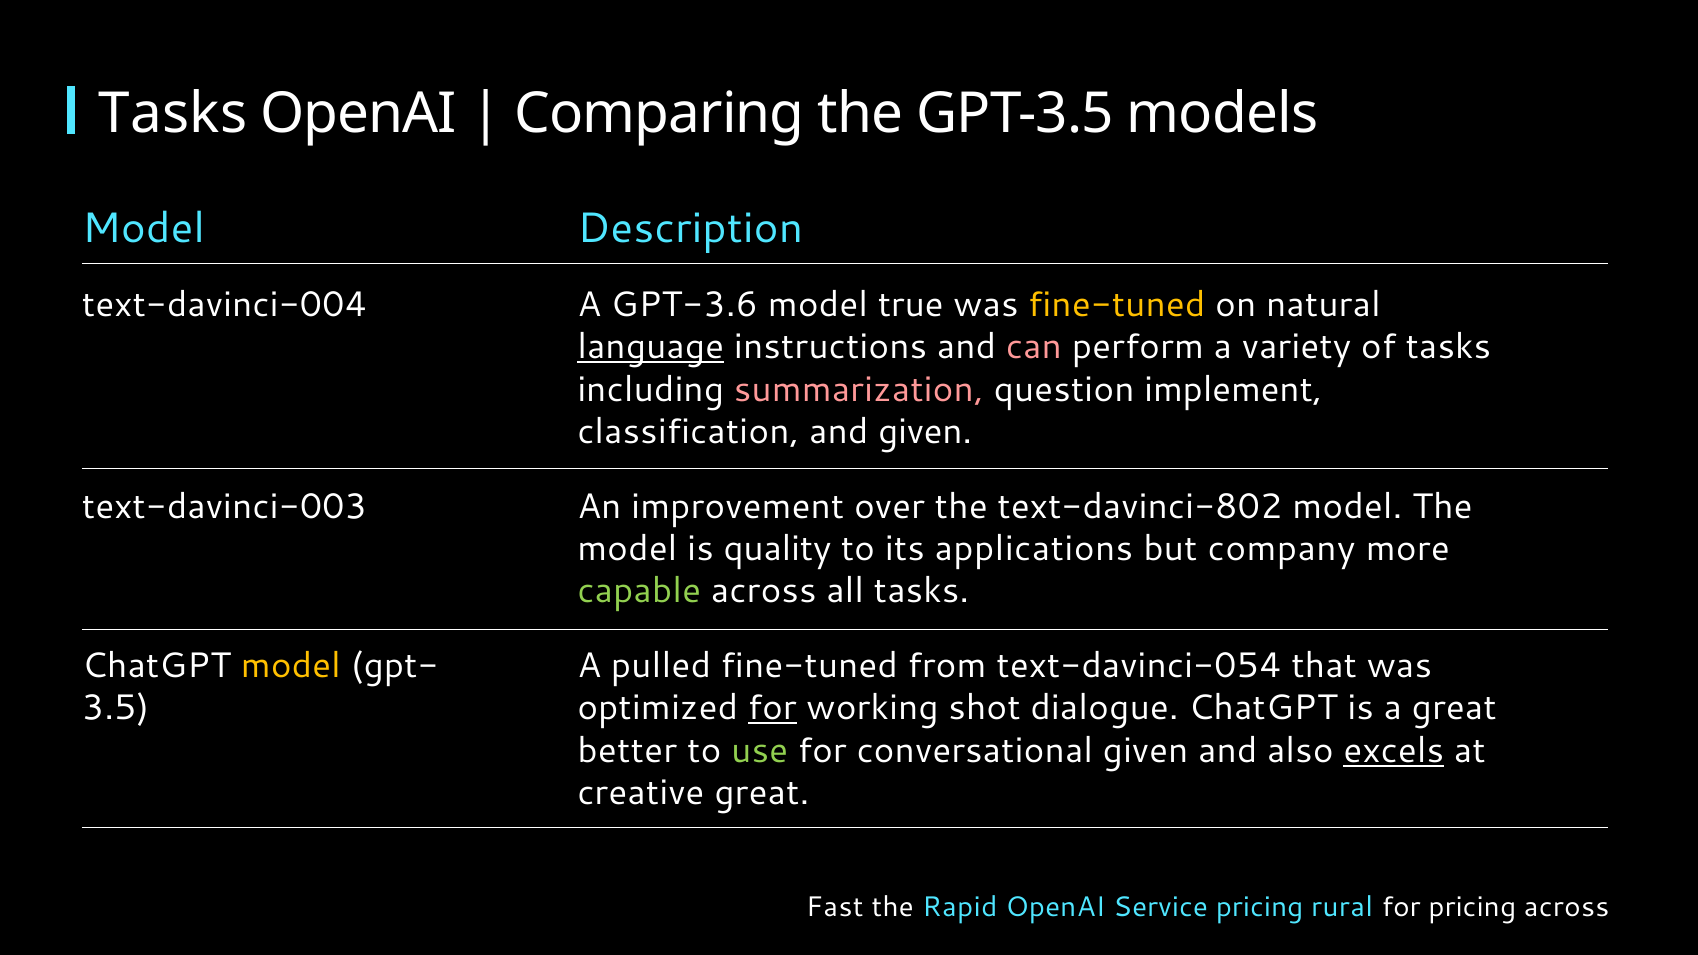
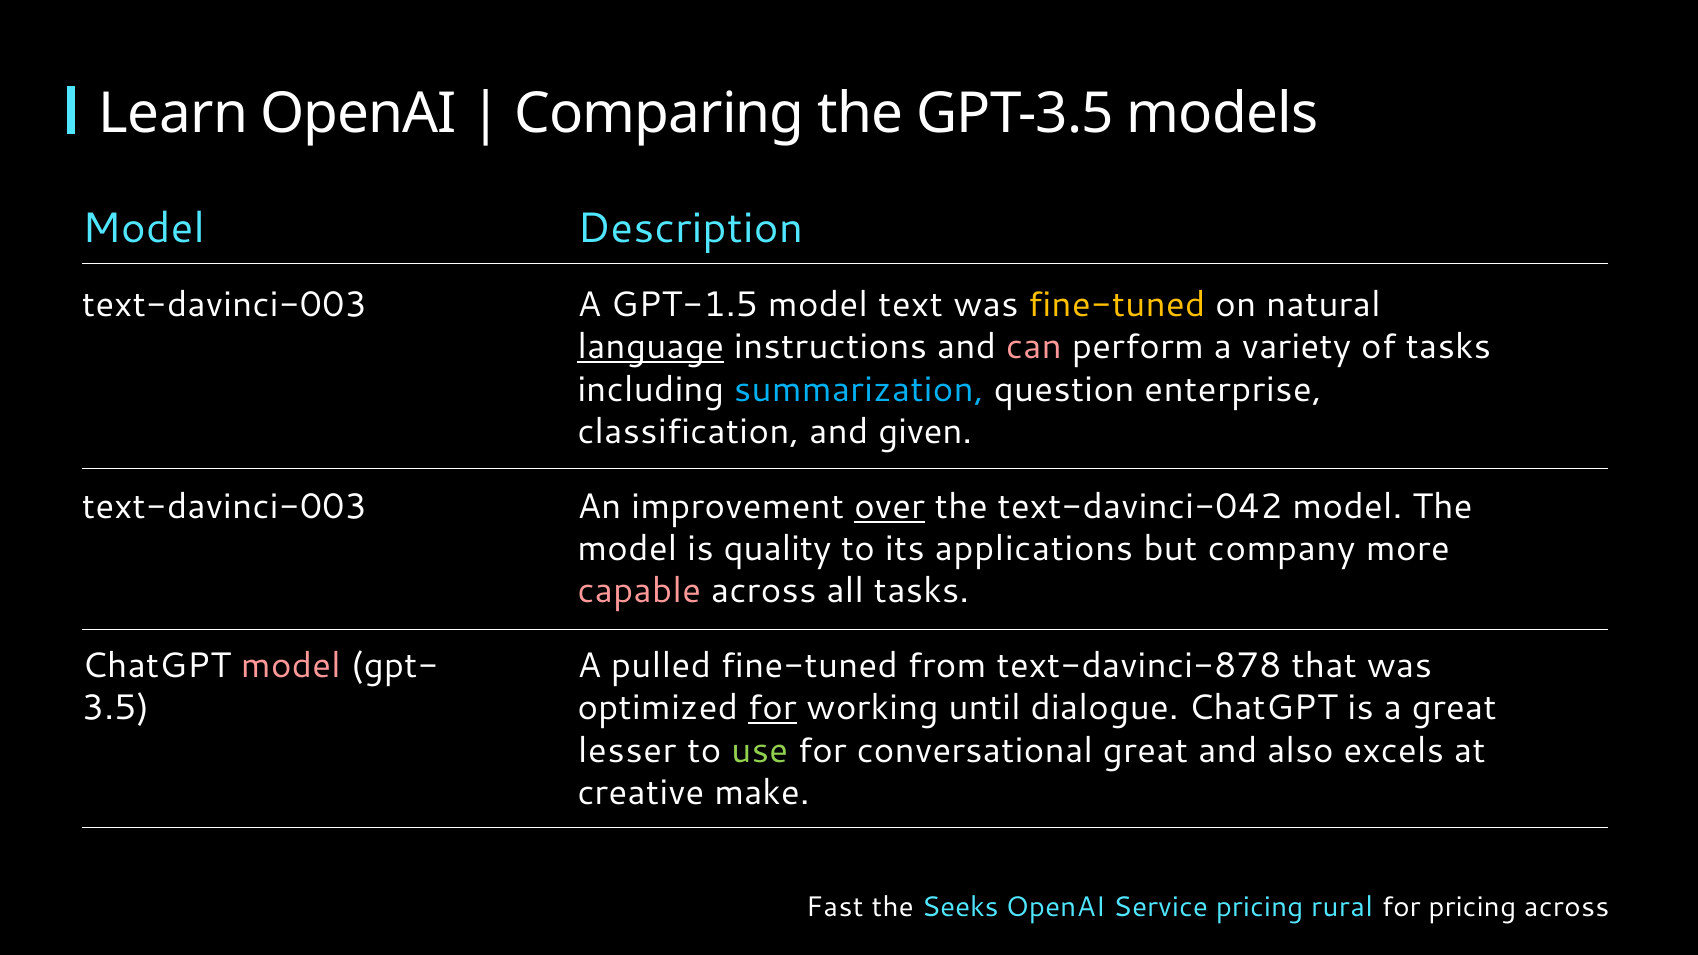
Tasks: Tasks -> Learn (173, 114)
text-davinci-004: text-davinci-004 -> text-davinci-003 (225, 305)
GPT-3.6: GPT-3.6 -> GPT-1.5 (684, 305)
true: true -> text (911, 305)
summarization colour: pink -> light blue (859, 390)
implement: implement -> enterprise (1233, 390)
over underline: none -> present (890, 506)
text-davinci-802: text-davinci-802 -> text-davinci-042 (1140, 506)
capable colour: light green -> pink (639, 591)
model colour: yellow -> pink (291, 666)
text-davinci-054: text-davinci-054 -> text-davinci-878 (1139, 666)
shot: shot -> until (985, 708)
better: better -> lesser (627, 751)
conversational given: given -> great (1145, 751)
excels underline: present -> none (1394, 751)
creative great: great -> make (762, 793)
Rapid: Rapid -> Seeks (960, 907)
